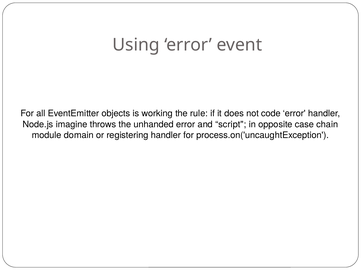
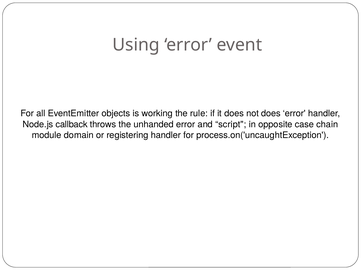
not code: code -> does (271, 113)
imagine: imagine -> callback (72, 124)
